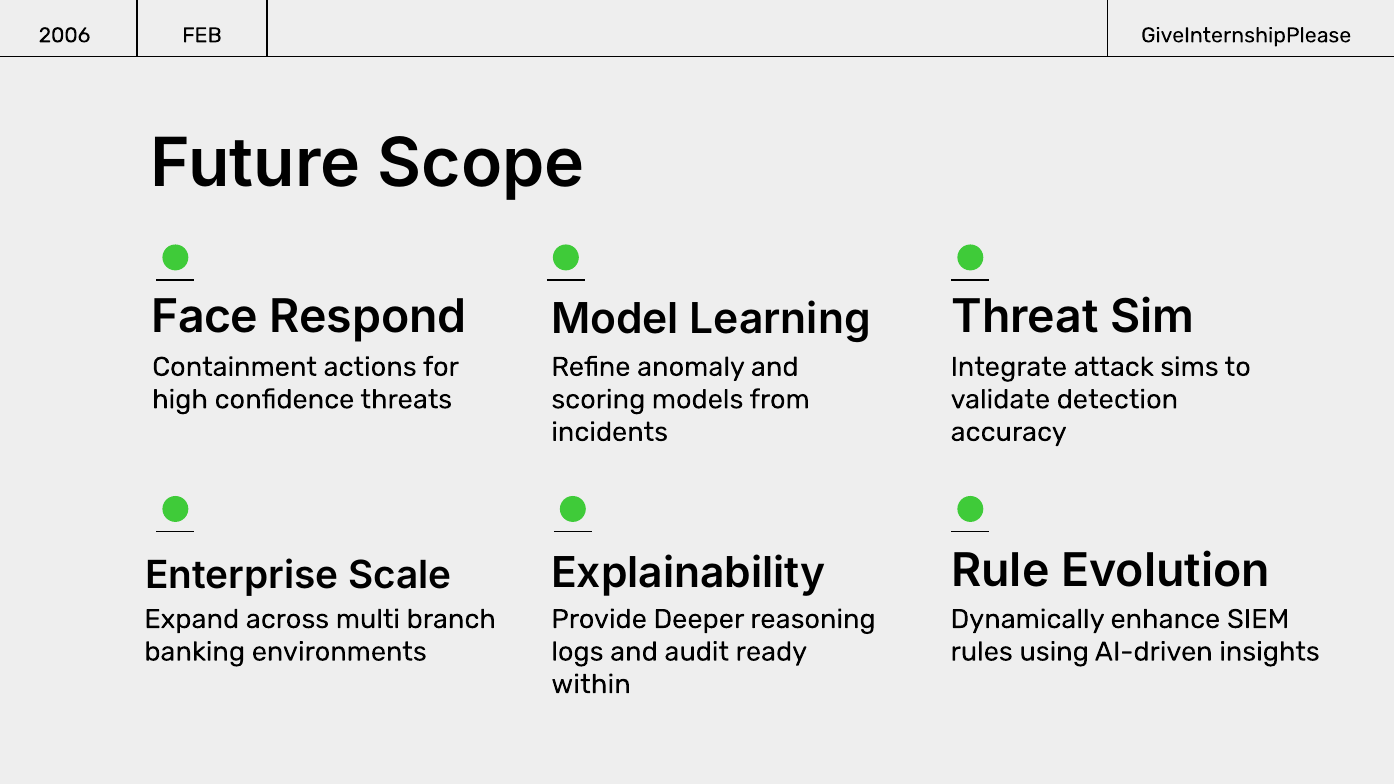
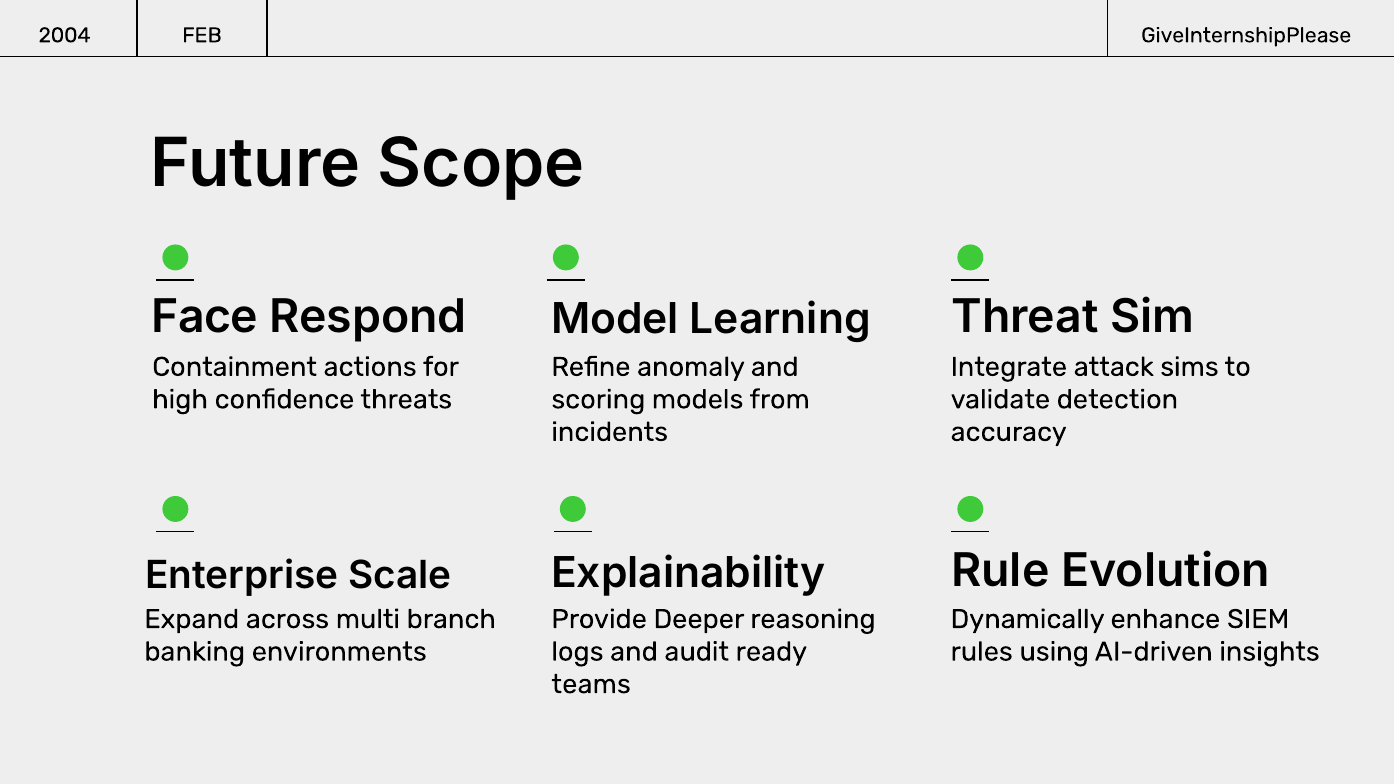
2006: 2006 -> 2004 (65, 35)
within: within -> teams (591, 684)
